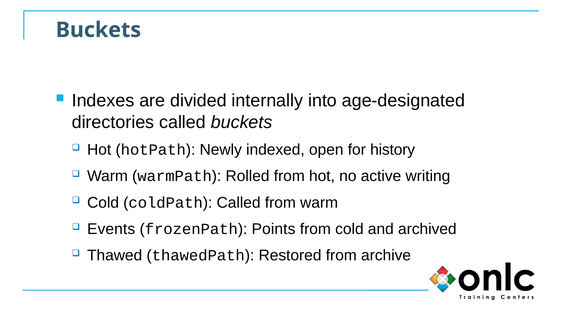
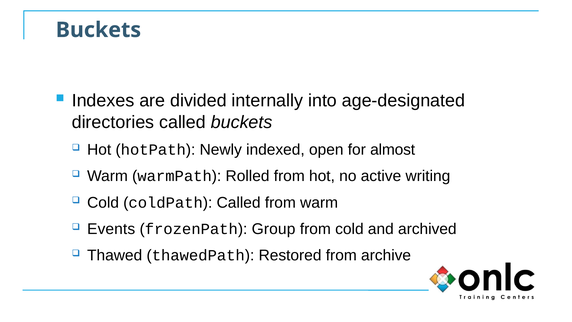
history: history -> almost (393, 150)
Points: Points -> Group (274, 229)
